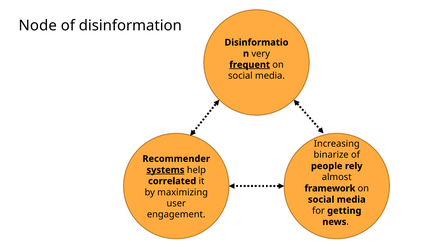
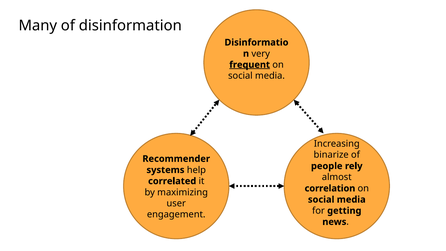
Node: Node -> Many (38, 26)
systems underline: present -> none (165, 170)
framework: framework -> correlation (330, 188)
